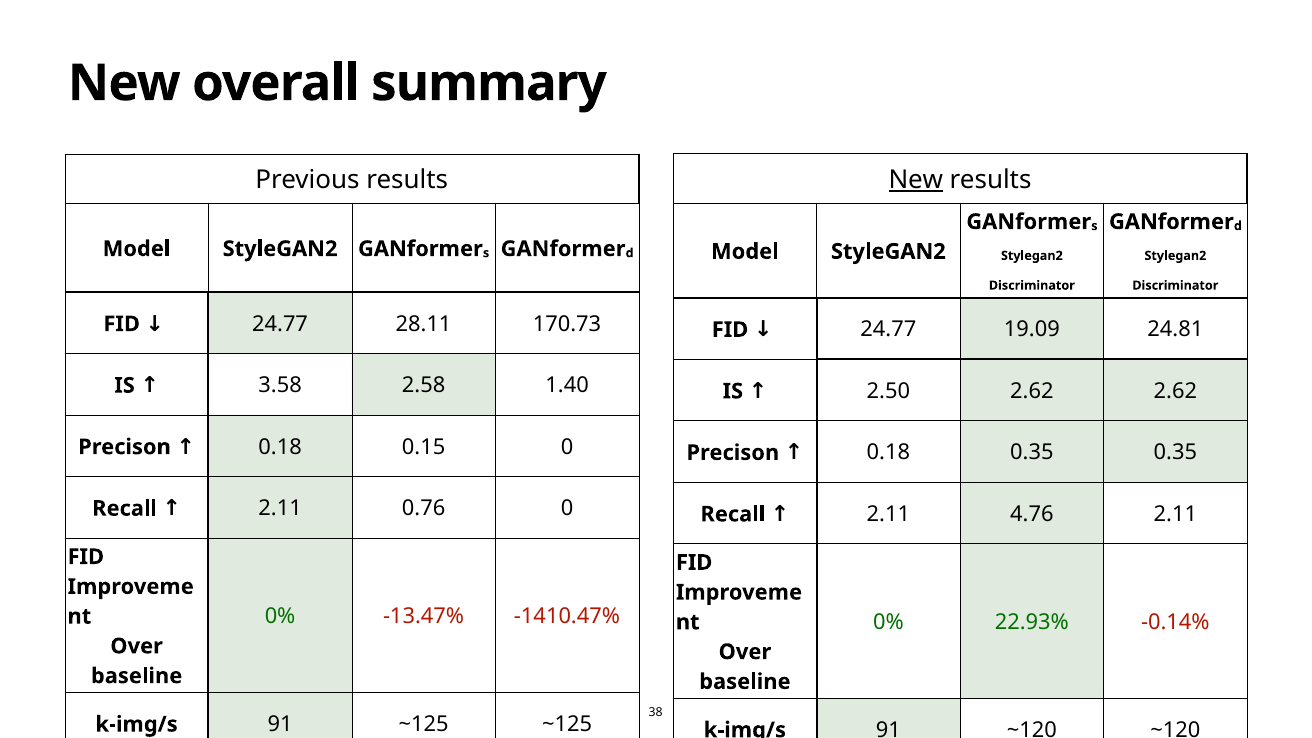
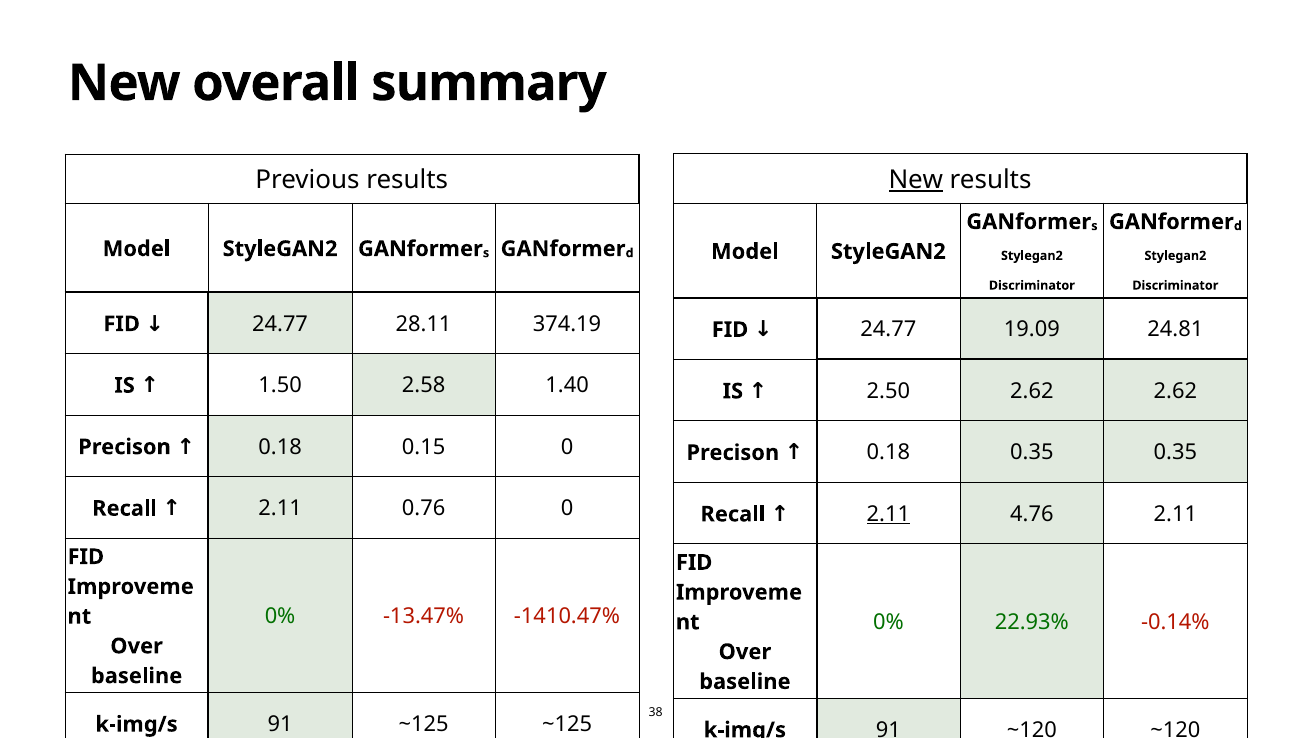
170.73: 170.73 -> 374.19 (567, 324)
3.58: 3.58 -> 1.50 (280, 386)
2.11 underline: none -> present (888, 514)
